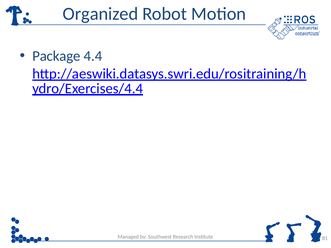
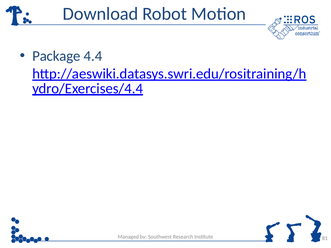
Organized: Organized -> Download (100, 14)
